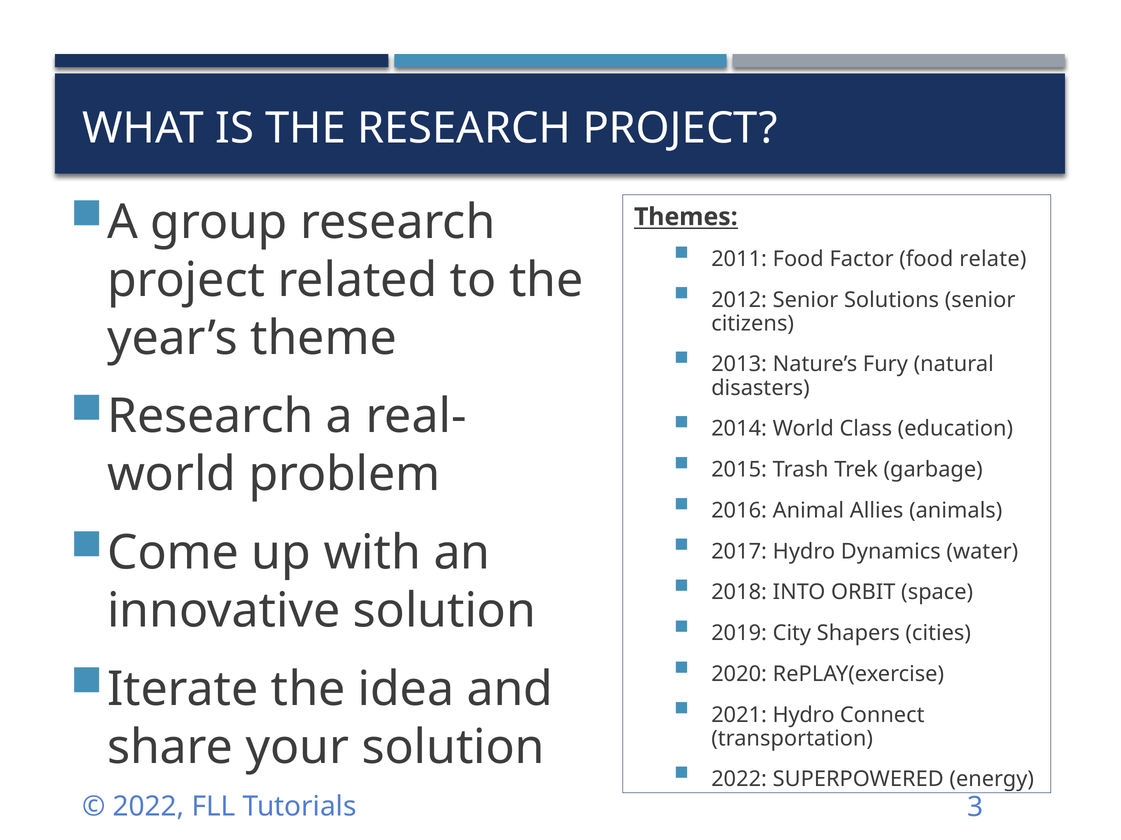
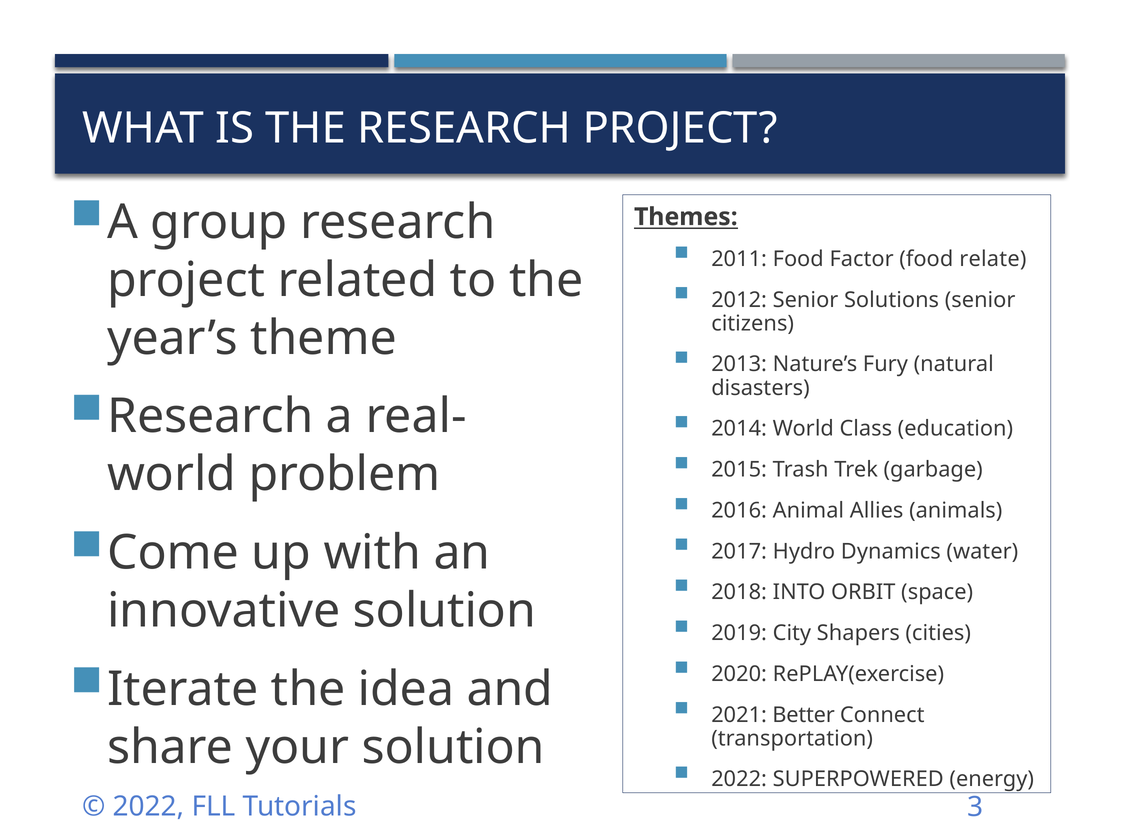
2021 Hydro: Hydro -> Better (804, 715)
